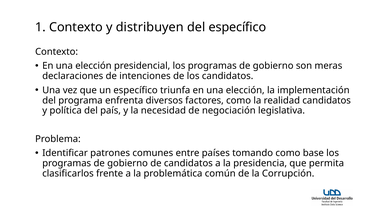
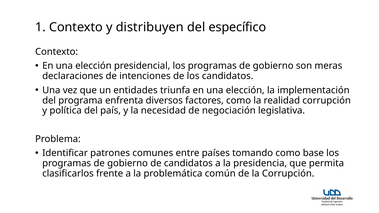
un específico: específico -> entidades (136, 90)
realidad candidatos: candidatos -> corrupción (327, 100)
